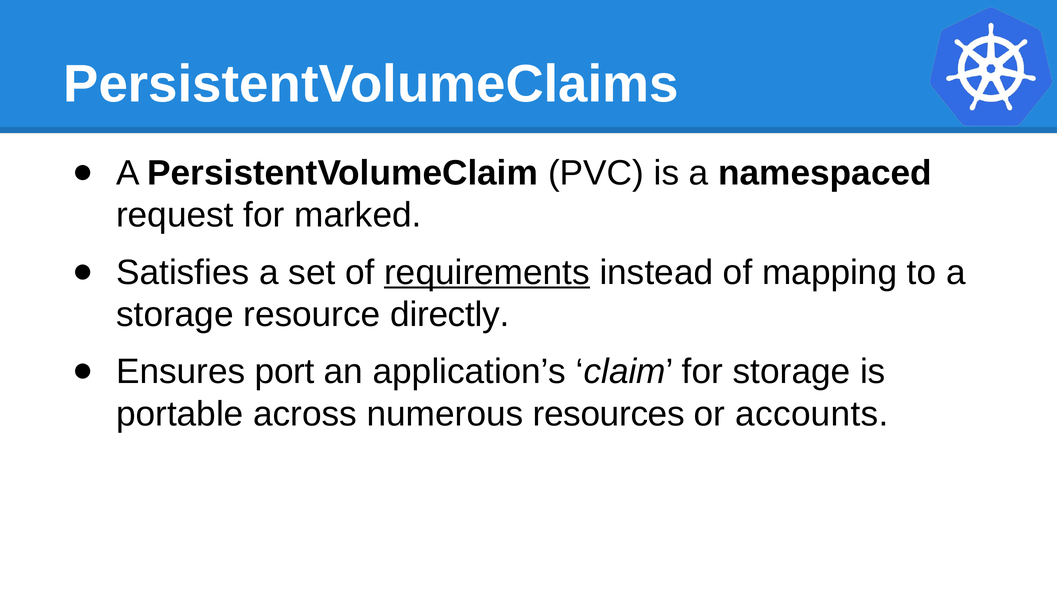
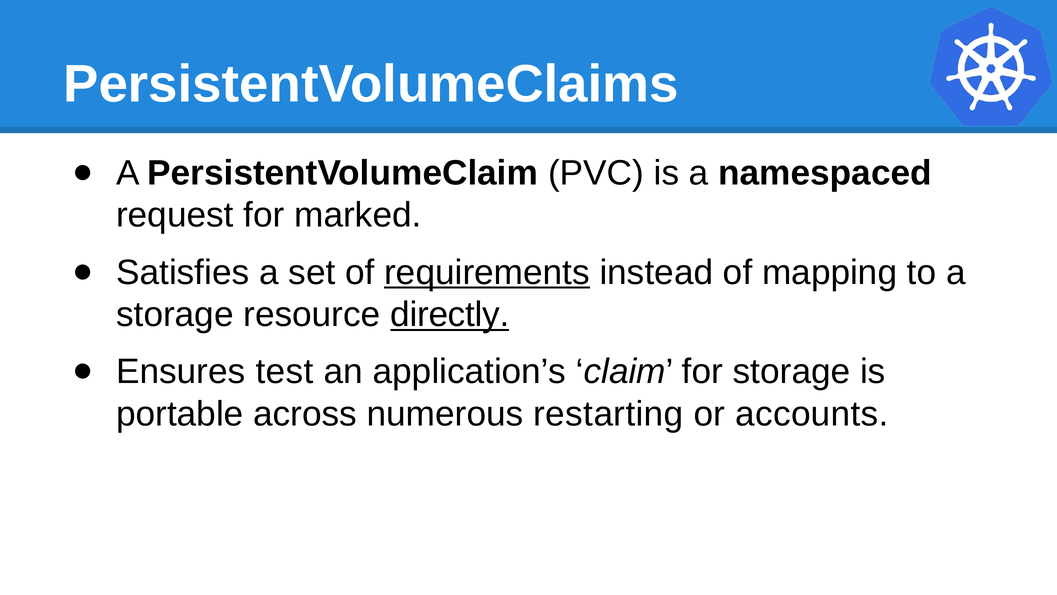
directly underline: none -> present (450, 314)
port: port -> test (284, 371)
resources: resources -> restarting (608, 414)
